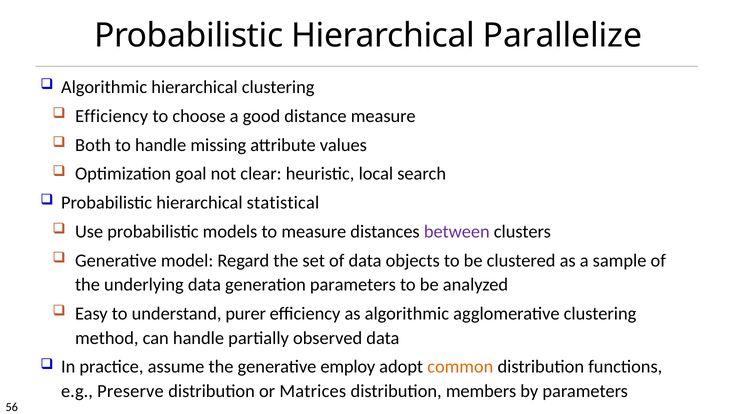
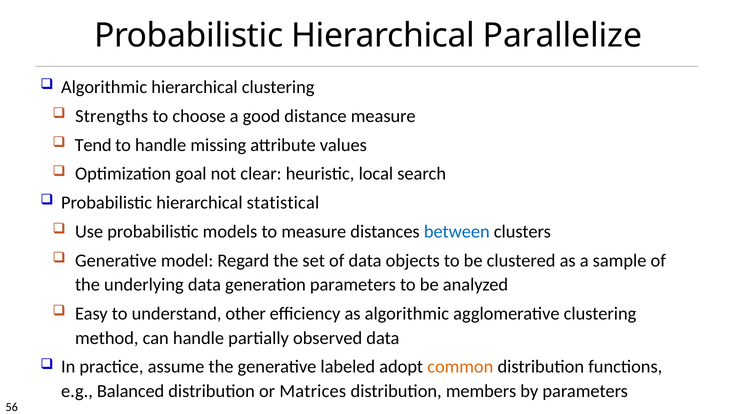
Efficiency: Efficiency -> Strengths (112, 116)
Both: Both -> Tend (93, 145)
between colour: purple -> blue (457, 232)
purer: purer -> other (246, 314)
employ: employ -> labeled (348, 367)
Preserve: Preserve -> Balanced (131, 391)
